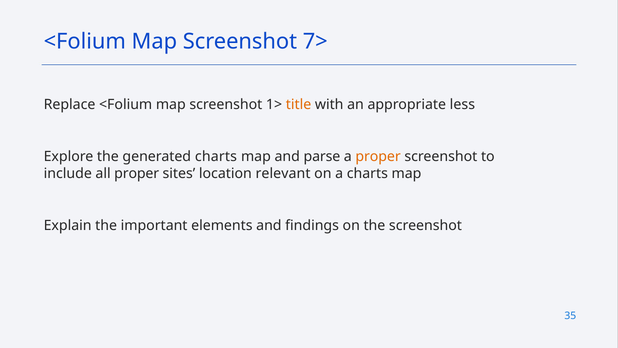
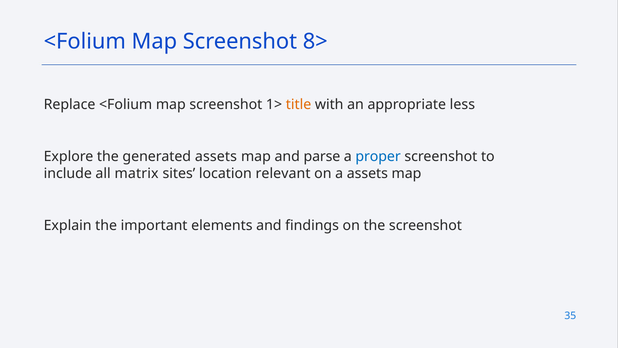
7>: 7> -> 8> (315, 41)
generated charts: charts -> assets (216, 156)
proper colour: orange -> blue (378, 156)
all proper: proper -> matrix (137, 173)
a charts: charts -> assets (367, 173)
